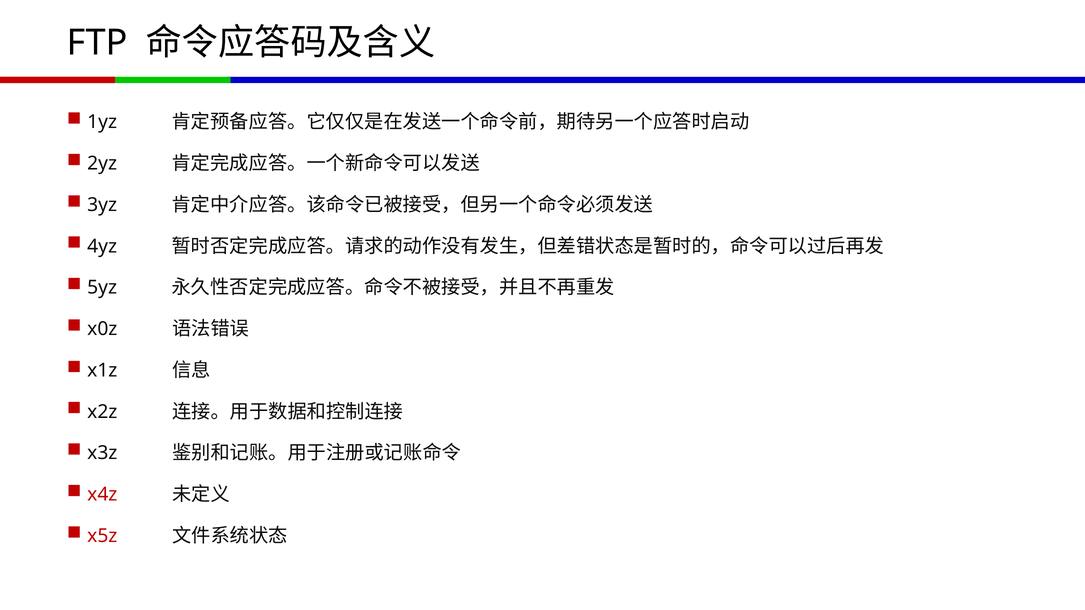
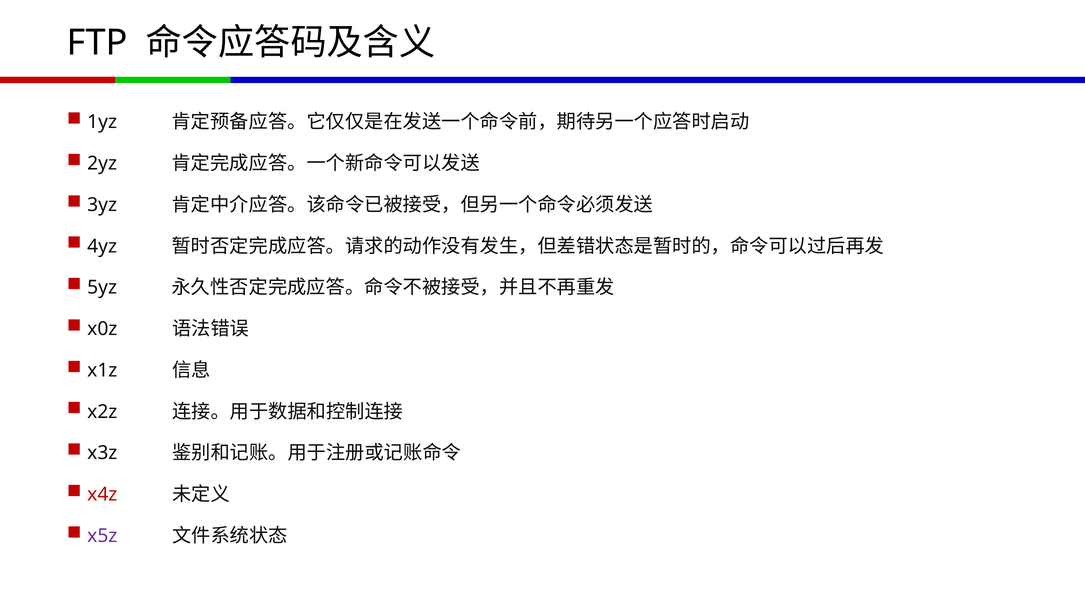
x5z colour: red -> purple (102, 536)
